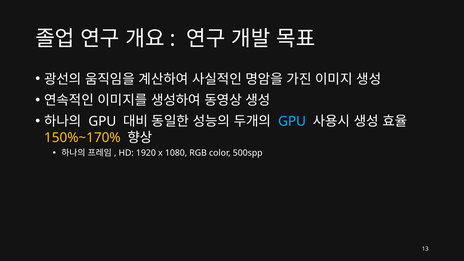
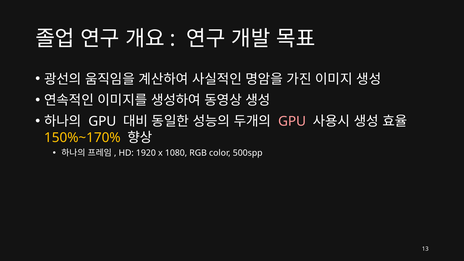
GPU colour: light blue -> pink (292, 121)
